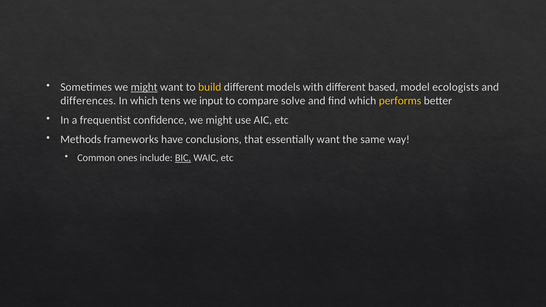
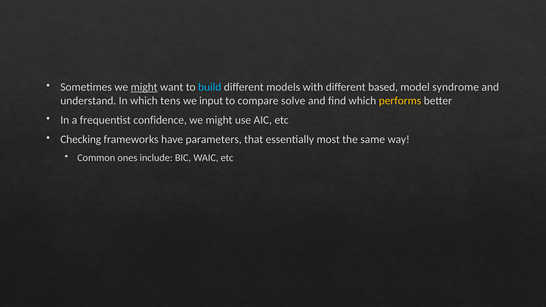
build colour: yellow -> light blue (210, 87)
ecologists: ecologists -> syndrome (456, 87)
differences: differences -> understand (88, 101)
Methods: Methods -> Checking (81, 140)
conclusions: conclusions -> parameters (214, 140)
essentially want: want -> most (328, 140)
BIC underline: present -> none (183, 158)
